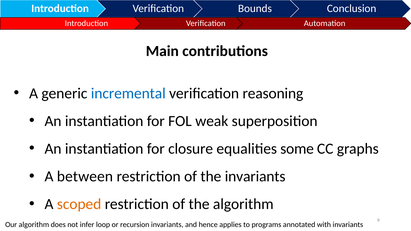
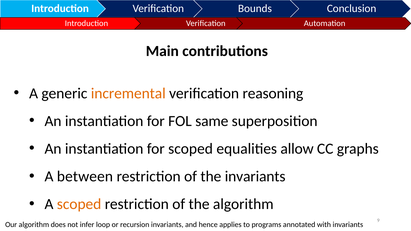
incremental colour: blue -> orange (128, 93)
weak: weak -> same (212, 121)
for closure: closure -> scoped (191, 149)
some: some -> allow (297, 149)
